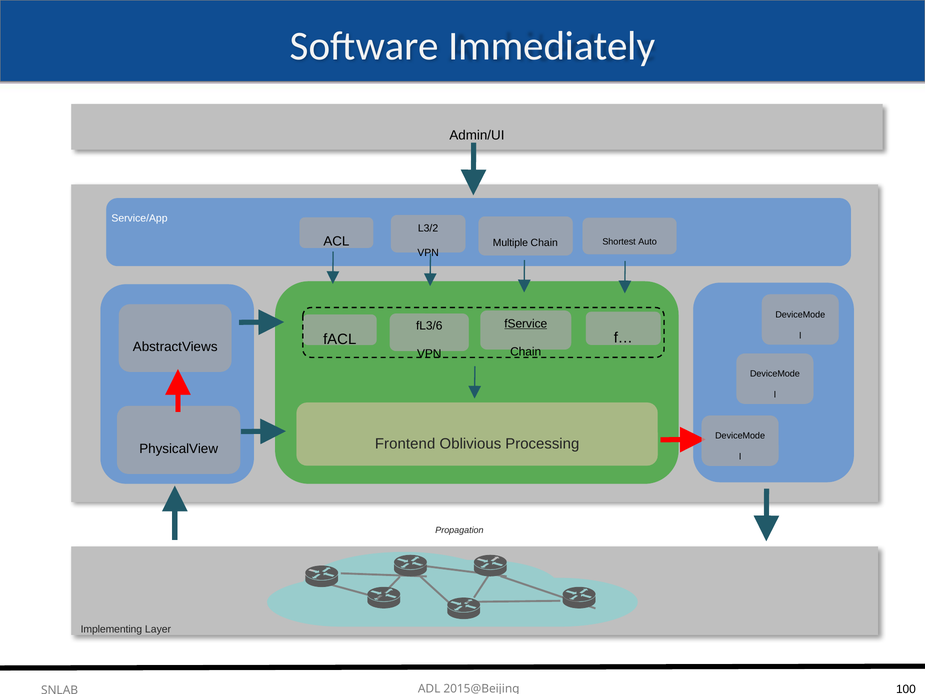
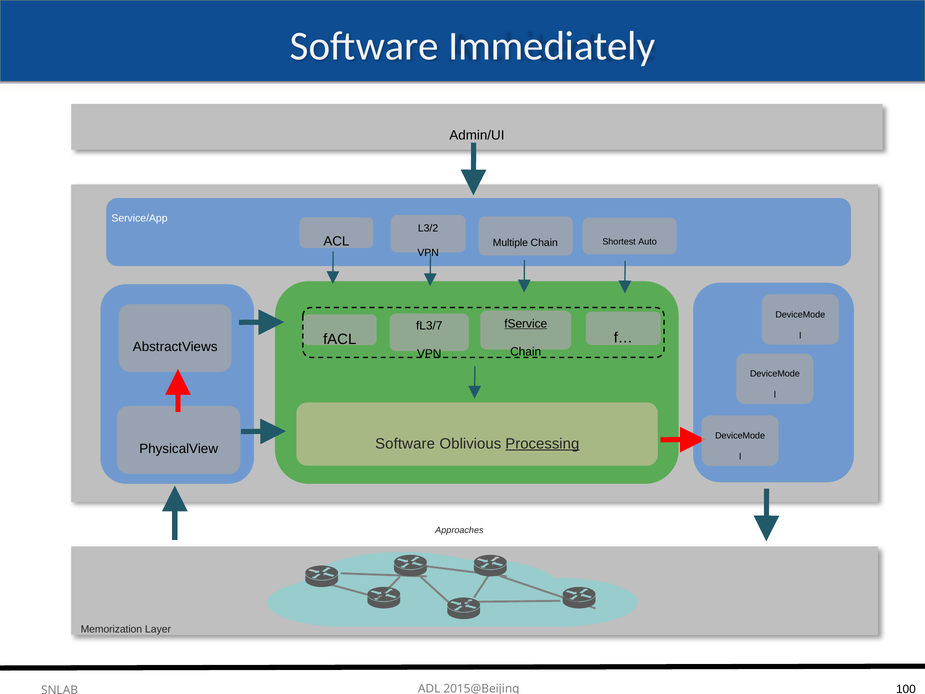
fL3/6: fL3/6 -> fL3/7 (429, 326)
Frontend: Frontend -> Software (405, 444)
Processing underline: none -> present (542, 444)
Propagation: Propagation -> Approaches (459, 530)
Implementing: Implementing -> Memorization (111, 629)
